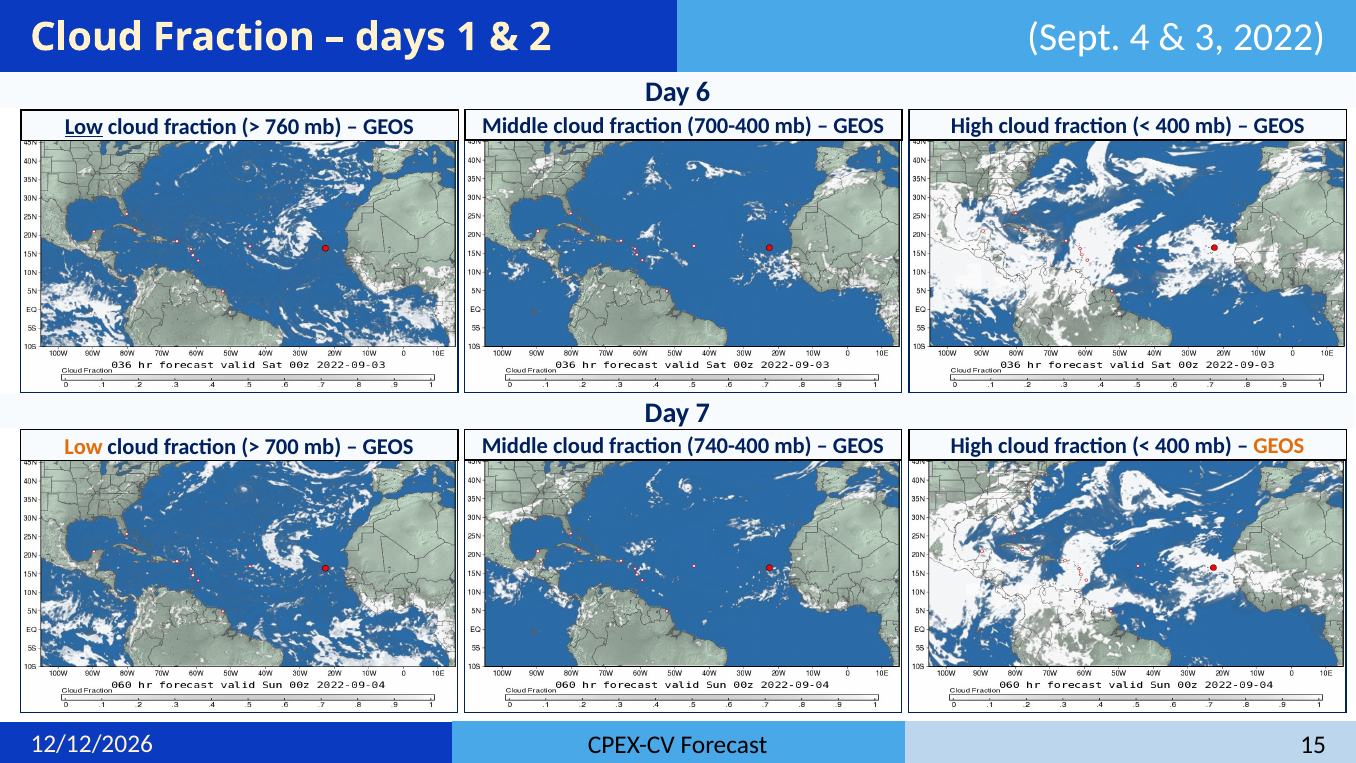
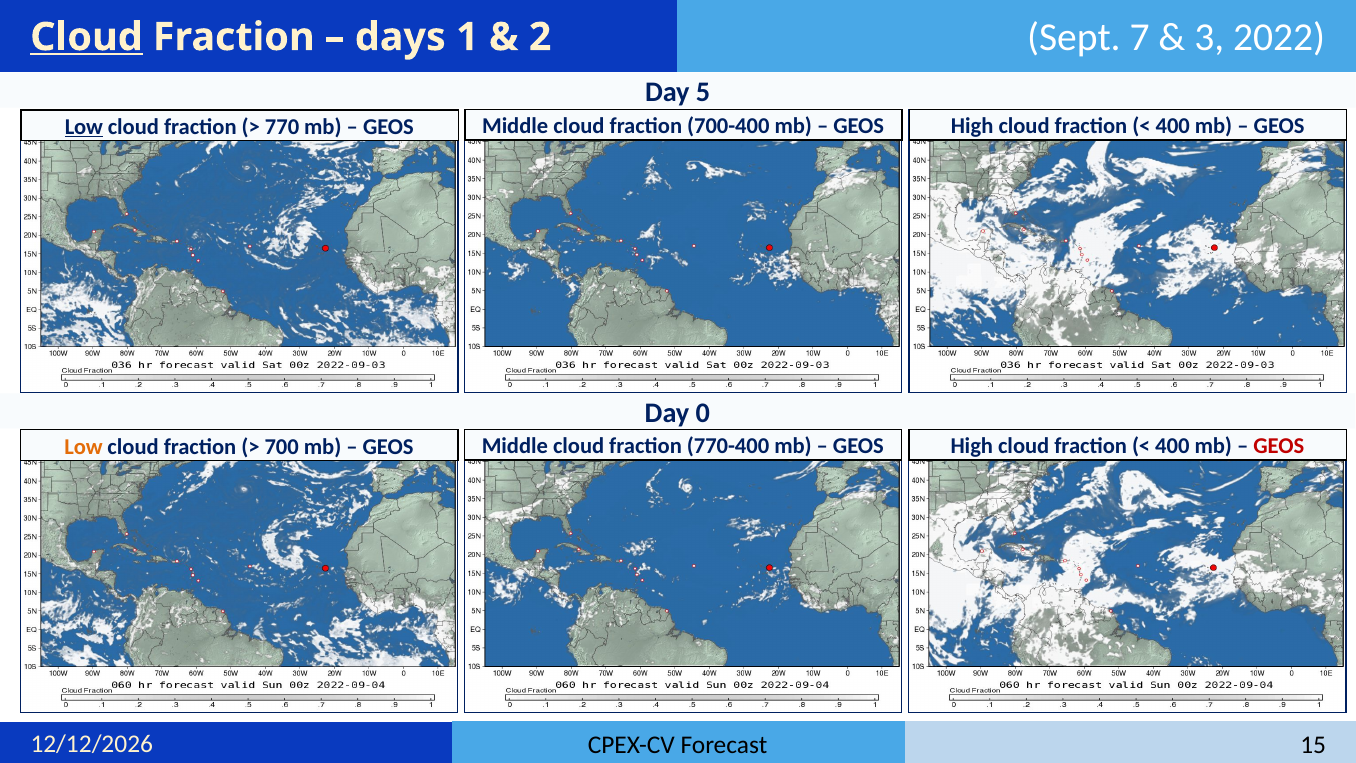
Cloud underline: none -> present (86, 37)
4: 4 -> 7 (1140, 37)
6: 6 -> 5 (703, 92)
760: 760 -> 770 (282, 127)
7: 7 -> 0 (703, 413)
740-400: 740-400 -> 770-400 (728, 446)
GEOS colour: orange -> red (1279, 446)
